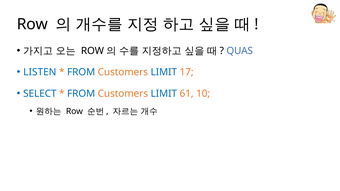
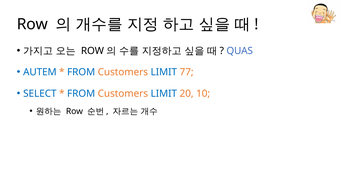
LISTEN: LISTEN -> AUTEM (40, 72)
17: 17 -> 77 (187, 72)
61: 61 -> 20 (187, 94)
